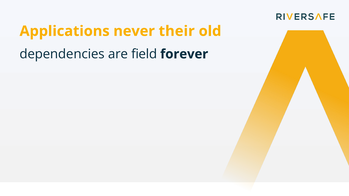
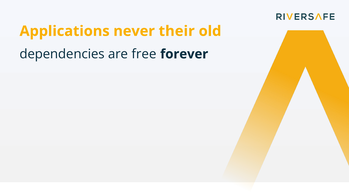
field: field -> free (144, 54)
